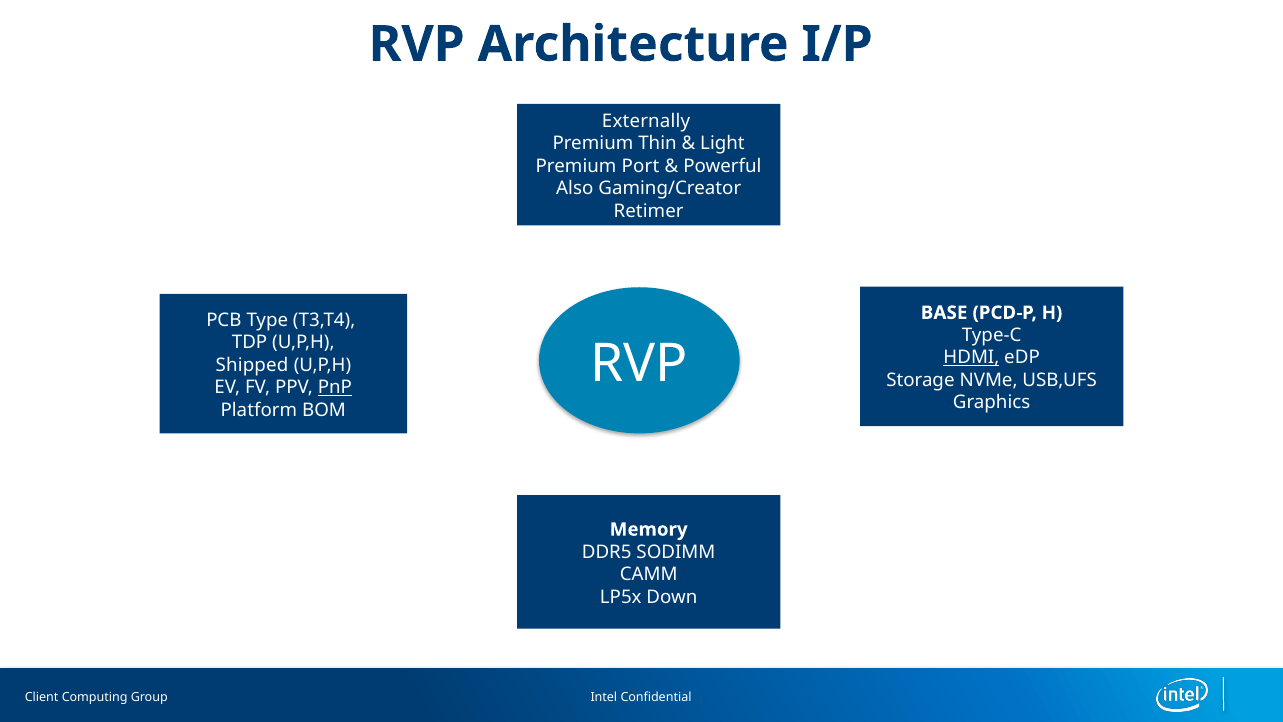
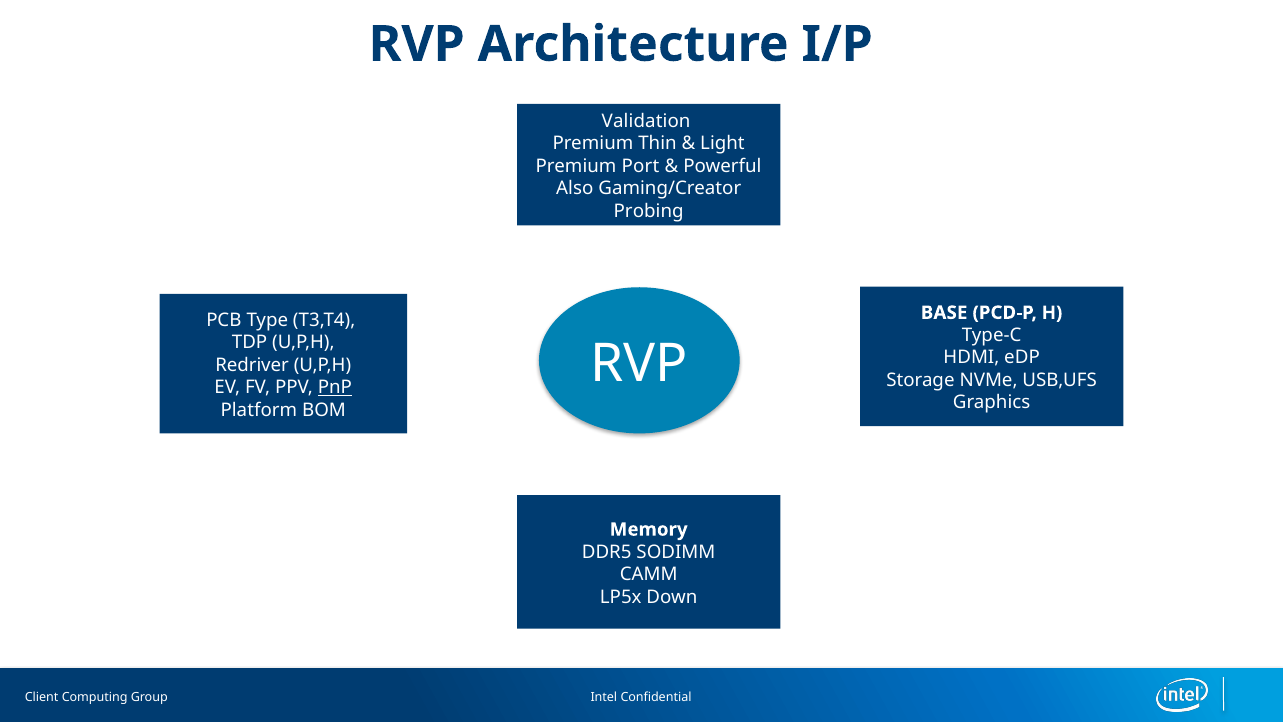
Externally: Externally -> Validation (646, 121)
Retimer: Retimer -> Probing (649, 211)
HDMI underline: present -> none (971, 358)
Shipped: Shipped -> Redriver (252, 365)
